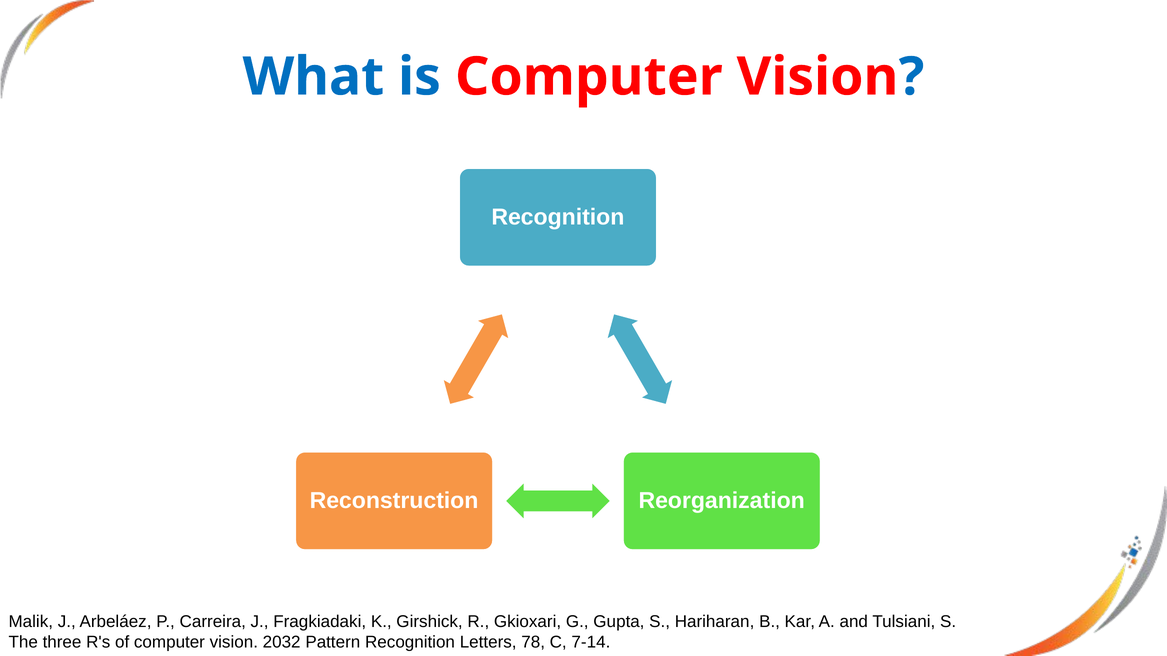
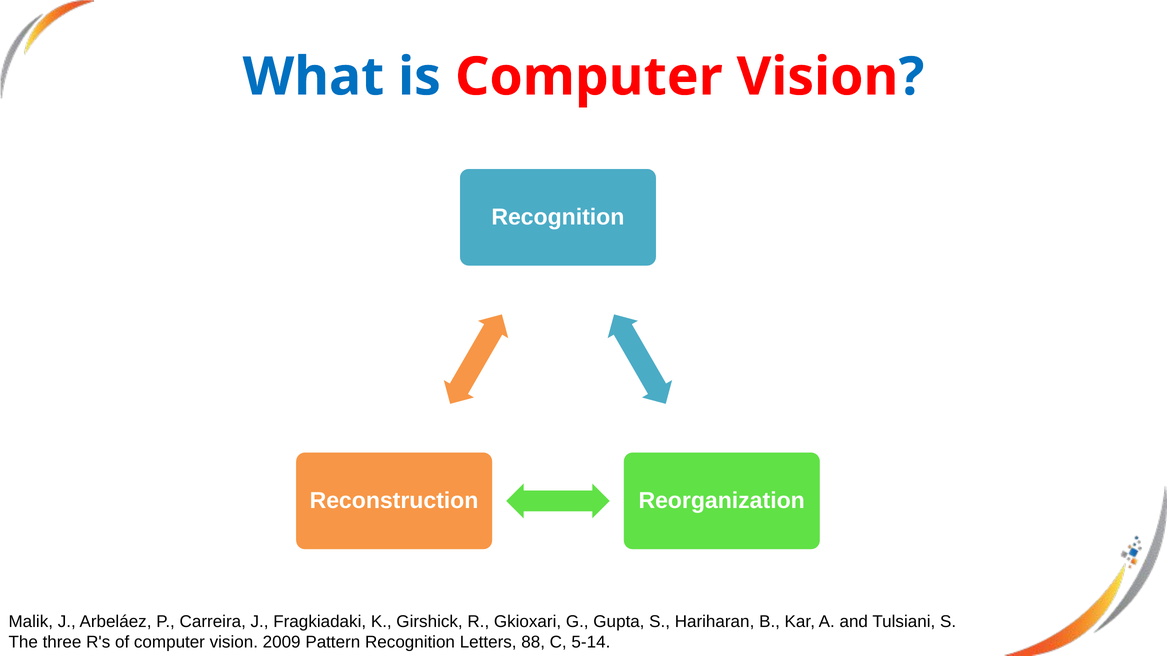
2032: 2032 -> 2009 (282, 642)
78: 78 -> 88 (533, 642)
7-14: 7-14 -> 5-14 (591, 642)
